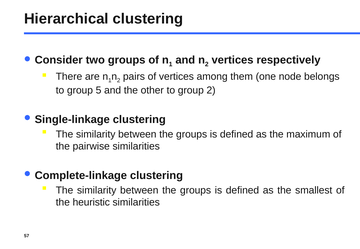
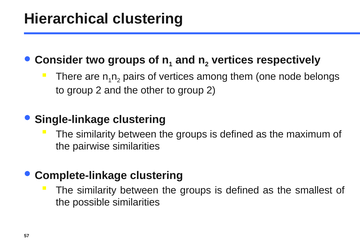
5: 5 -> 2 (99, 90)
heuristic: heuristic -> possible (91, 203)
